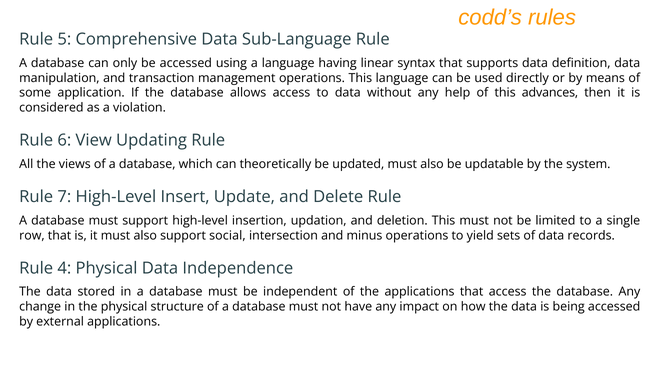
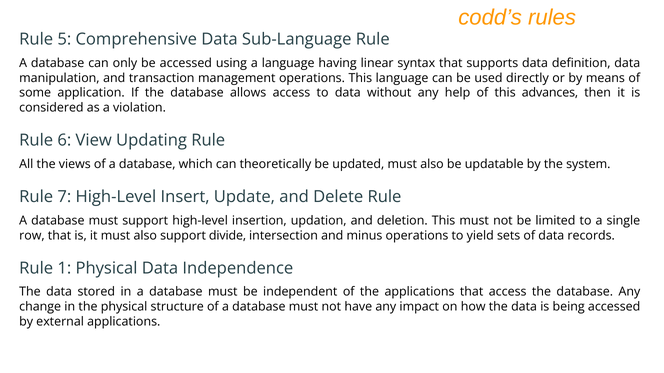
social: social -> divide (228, 236)
4: 4 -> 1 (64, 268)
